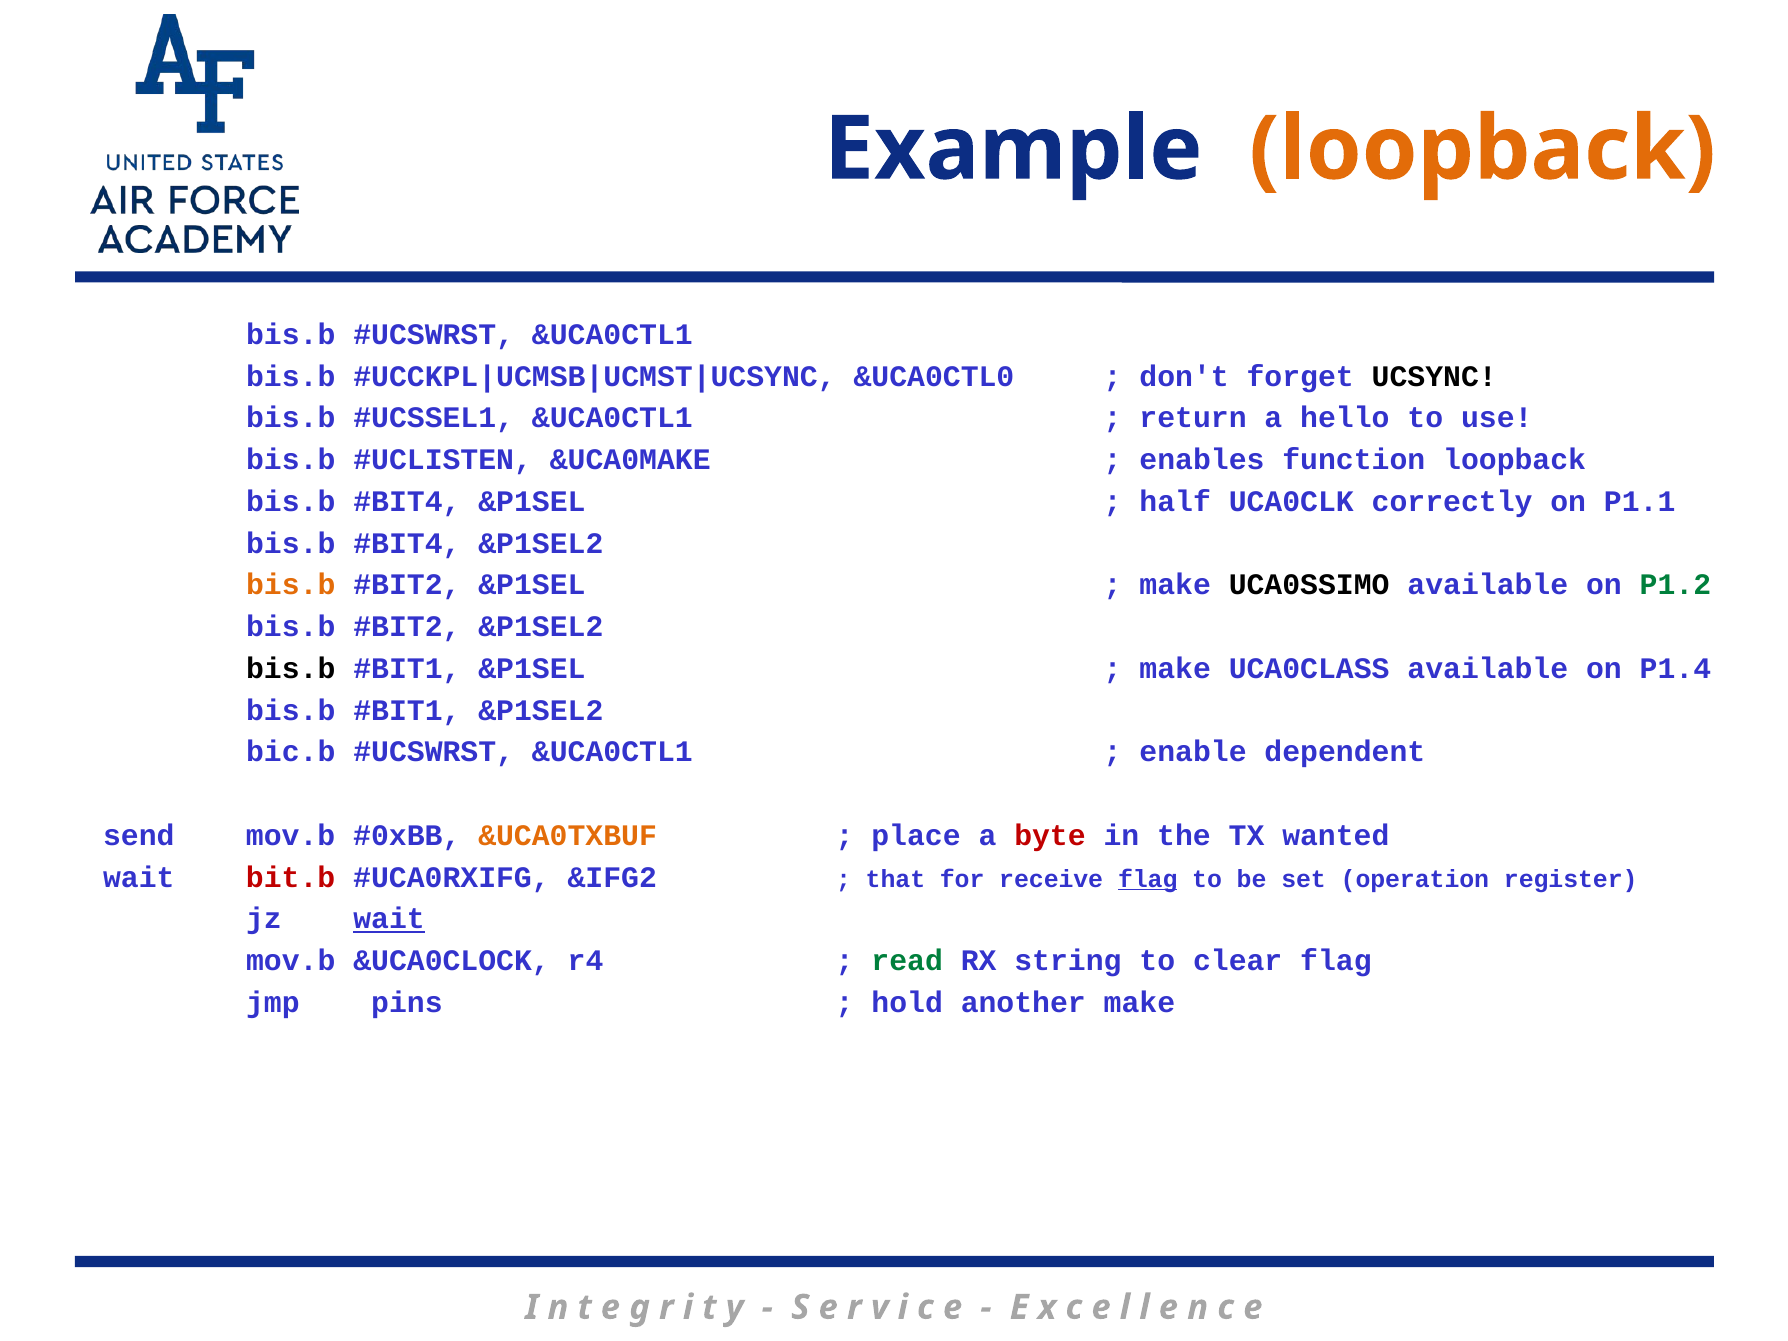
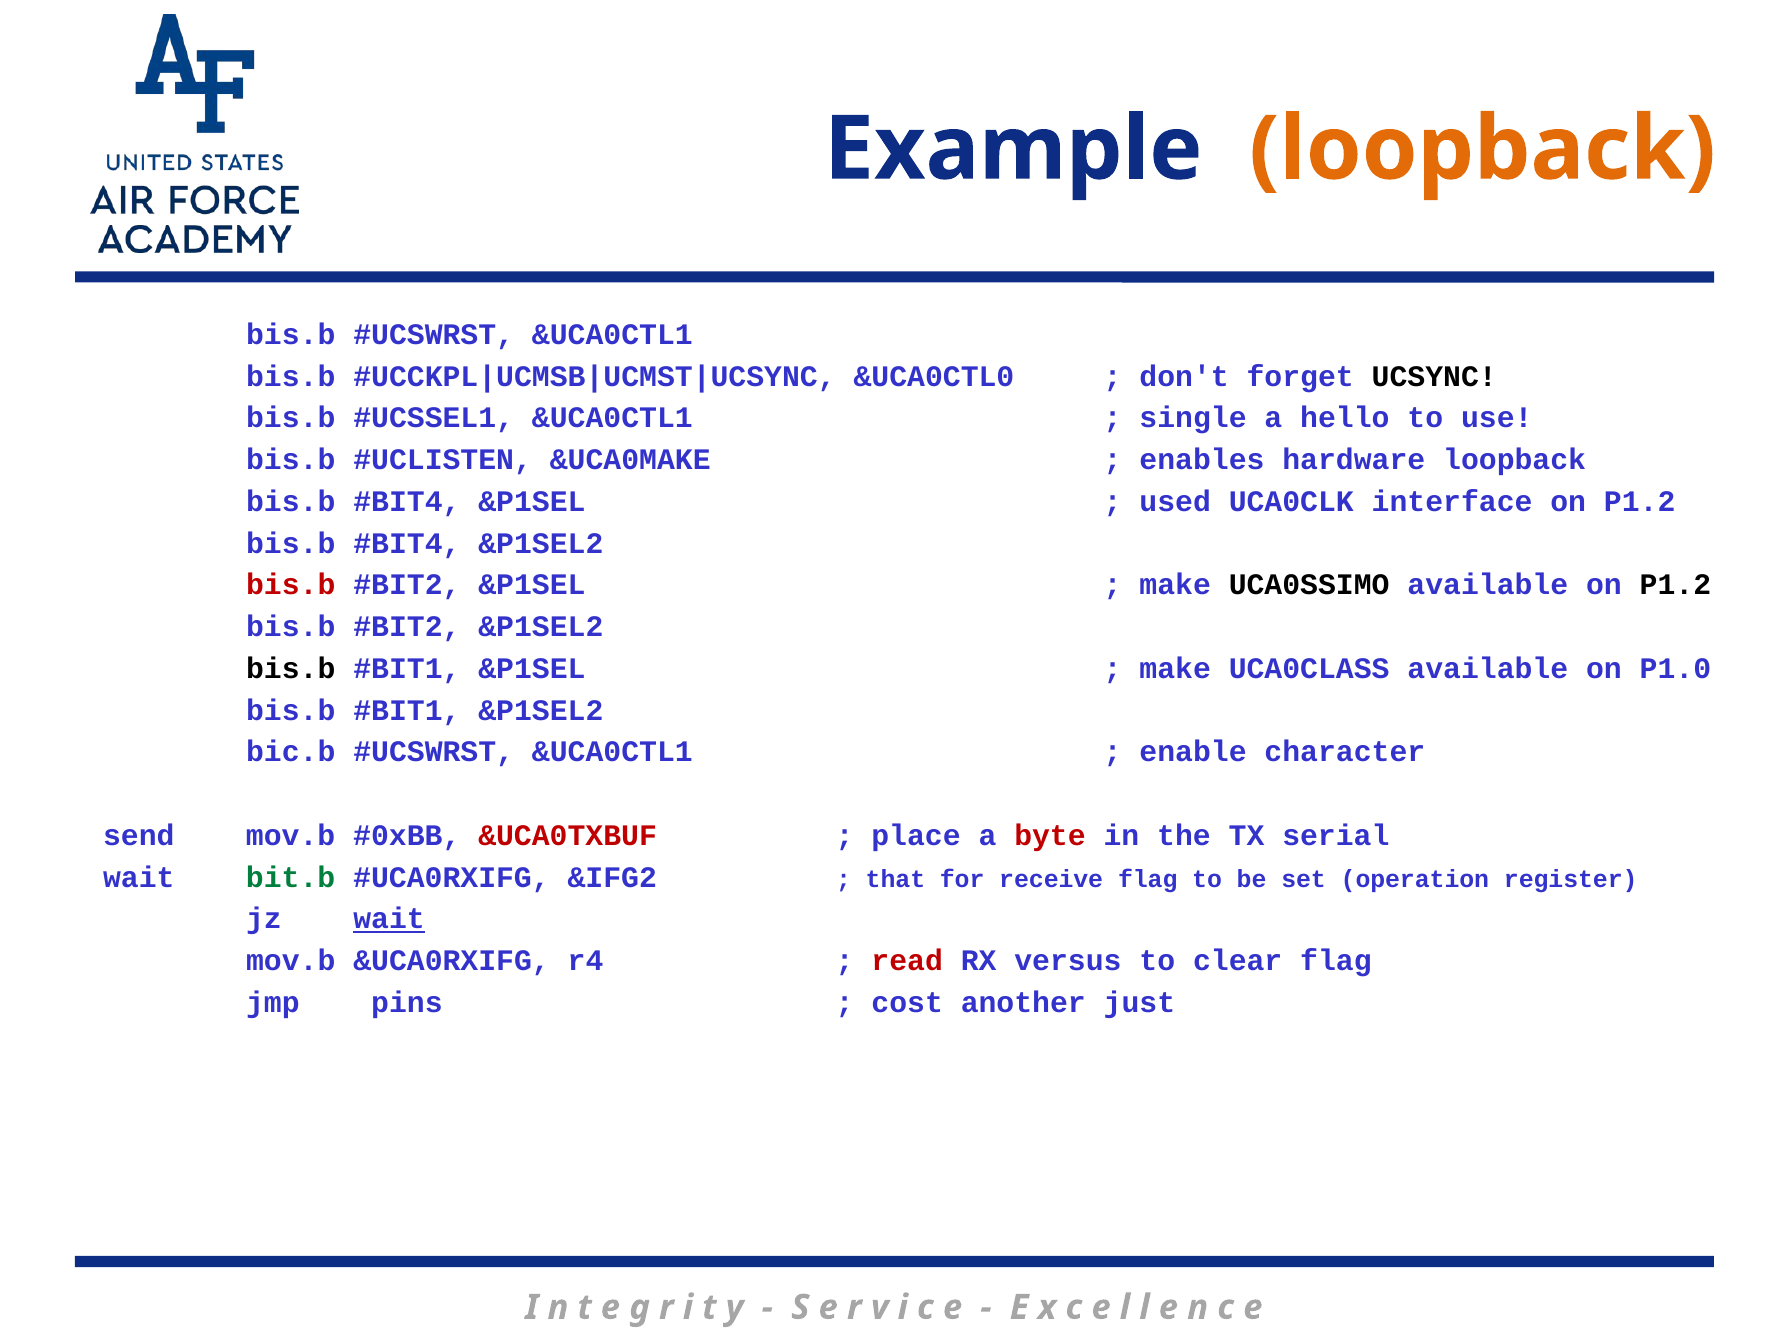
return: return -> single (1193, 418)
function: function -> hardware (1354, 460)
half: half -> used (1175, 502)
correctly: correctly -> interface (1452, 502)
P1.1: P1.1 -> P1.2 (1640, 502)
bis.b colour: orange -> red (291, 585)
P1.2 colour: green -> black (1675, 585)
P1.4: P1.4 -> P1.0 (1675, 668)
dependent: dependent -> character (1345, 752)
&UCA0TXBUF colour: orange -> red (568, 835)
wanted: wanted -> serial (1336, 835)
bit.b colour: red -> green (291, 877)
flag underline: present -> none (1148, 879)
&UCA0CLOCK: &UCA0CLOCK -> &UCA0RXIFG (452, 961)
read colour: green -> red (907, 961)
string: string -> versus (1068, 961)
hold: hold -> cost (907, 1002)
another make: make -> just (1139, 1002)
